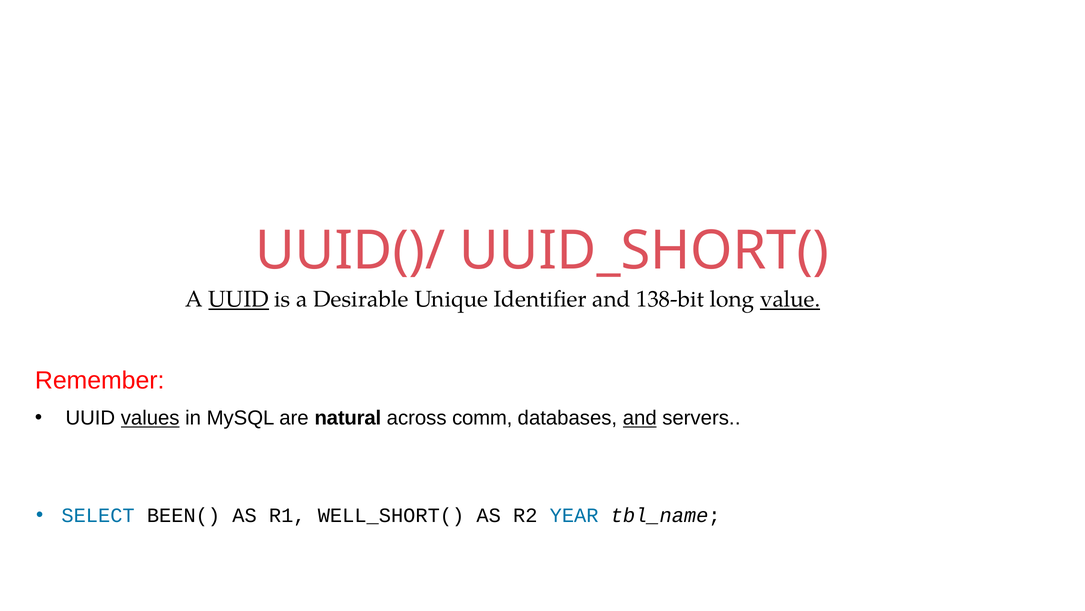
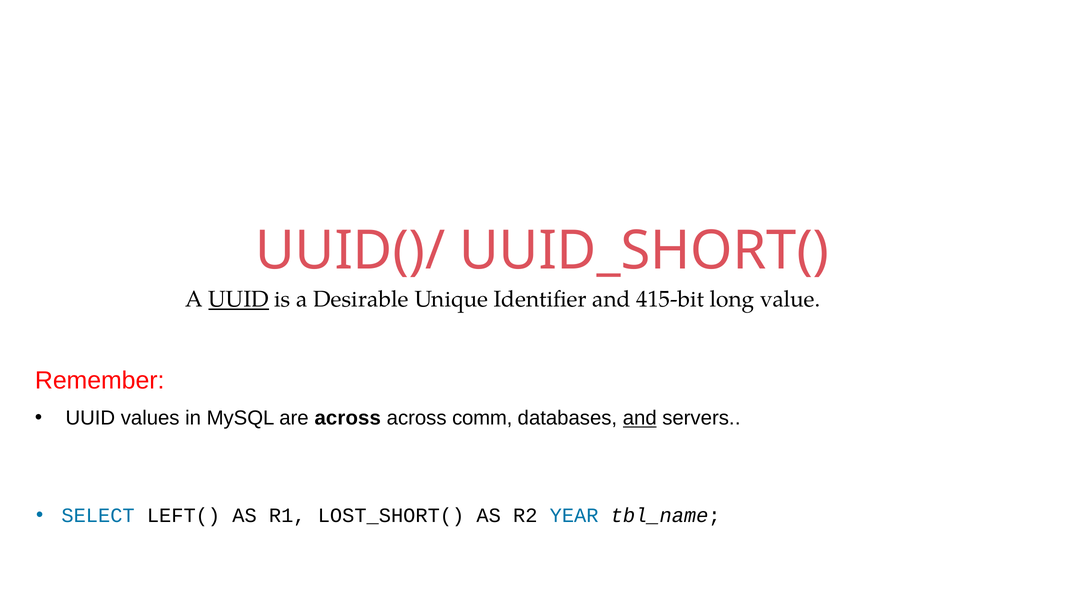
138-bit: 138-bit -> 415-bit (670, 299)
value underline: present -> none (790, 299)
values underline: present -> none (150, 418)
are natural: natural -> across (348, 418)
BEEN(: BEEN( -> LEFT( (184, 515)
WELL_SHORT(: WELL_SHORT( -> LOST_SHORT( (391, 515)
